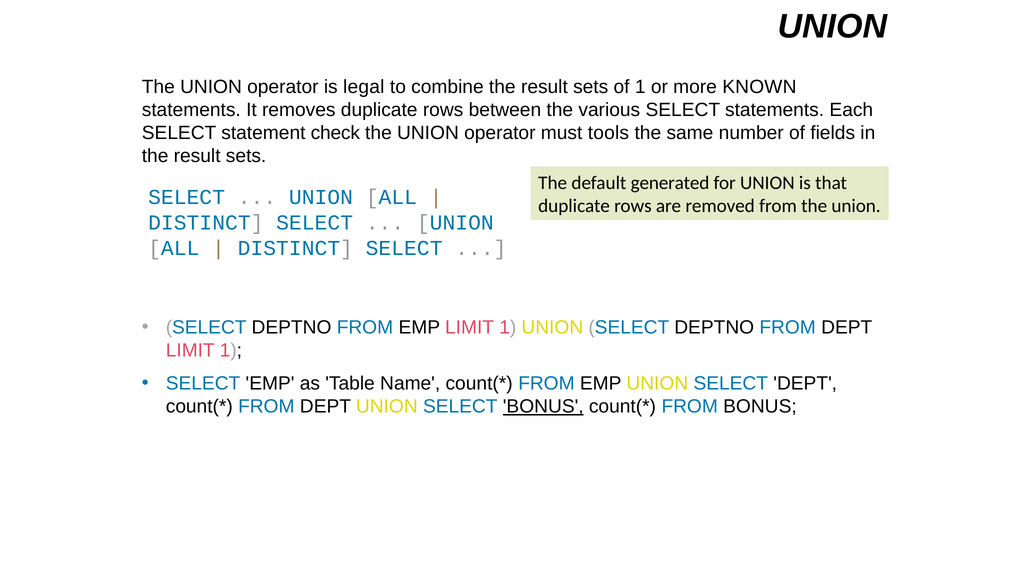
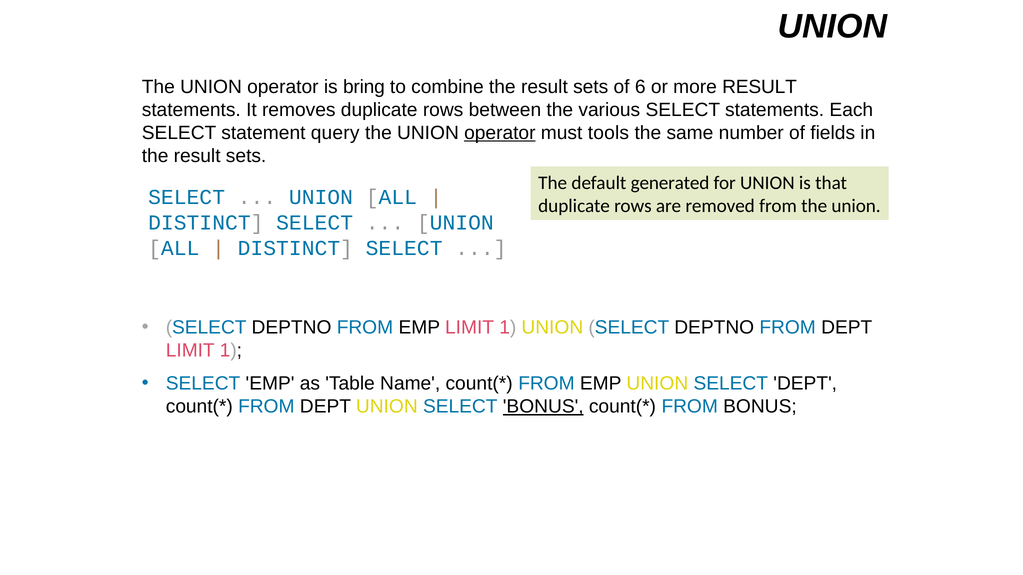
legal: legal -> bring (364, 87)
of 1: 1 -> 6 (640, 87)
more KNOWN: KNOWN -> RESULT (760, 87)
check: check -> query (335, 133)
operator underline: none -> present (500, 133)
